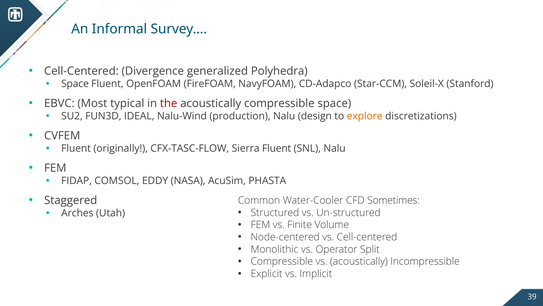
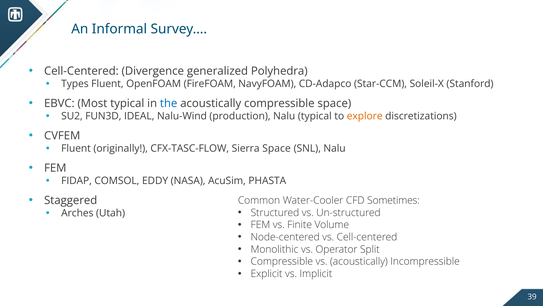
Space: Space -> Types (75, 84)
the colour: red -> blue (169, 103)
Nalu design: design -> typical (315, 116)
Sierra Fluent: Fluent -> Space (277, 148)
